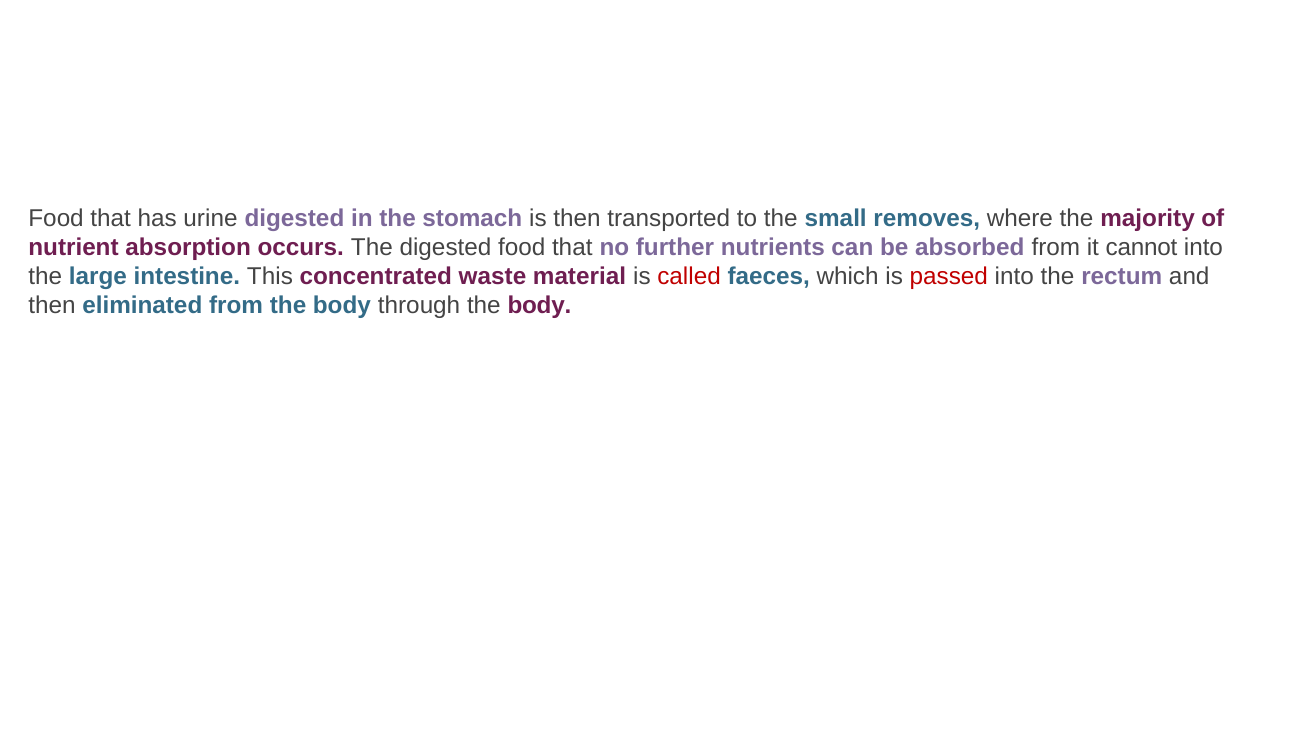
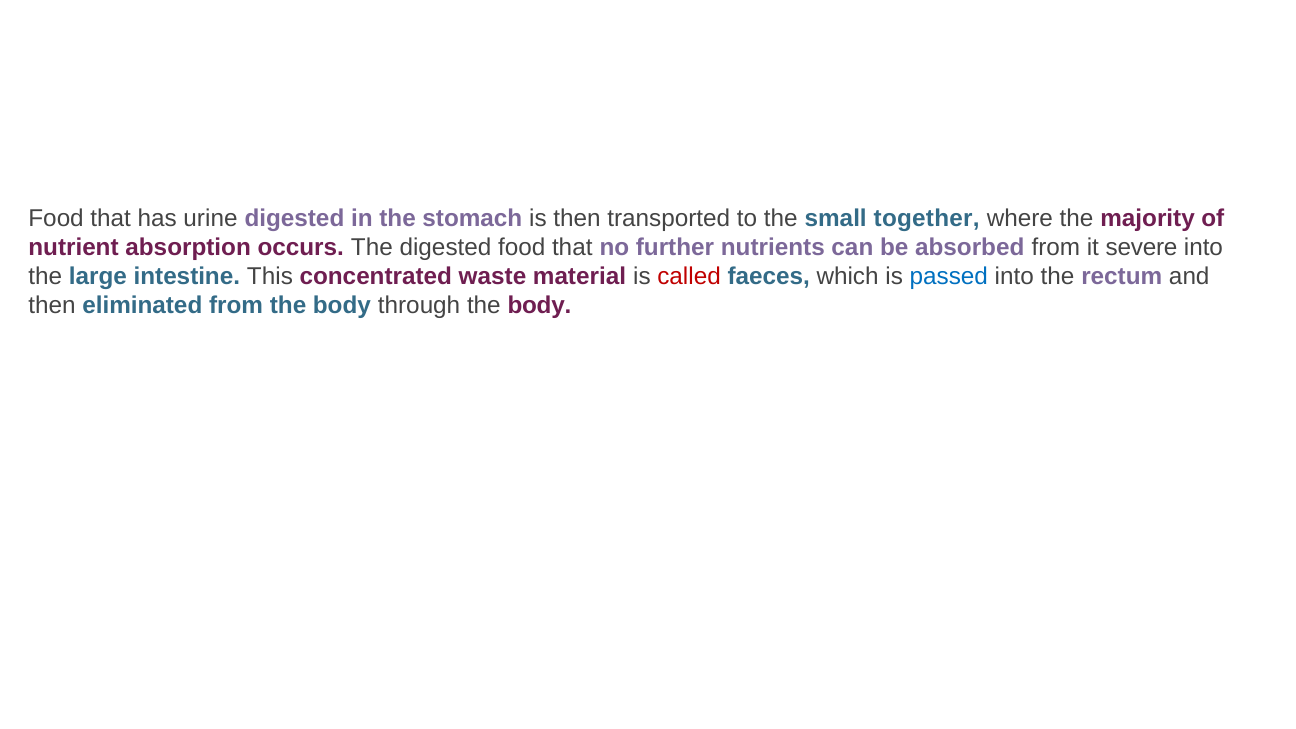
removes: removes -> together (927, 218)
cannot: cannot -> severe (1142, 247)
passed colour: red -> blue (949, 276)
